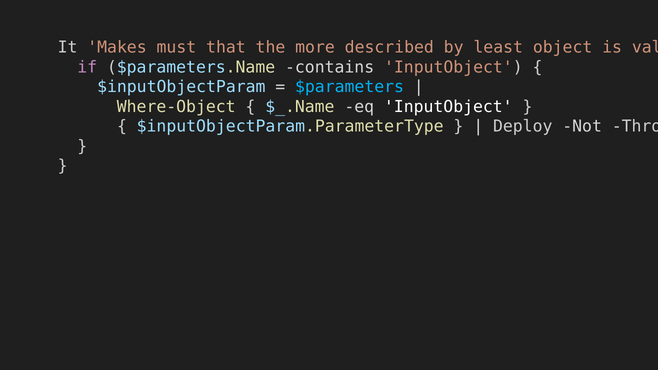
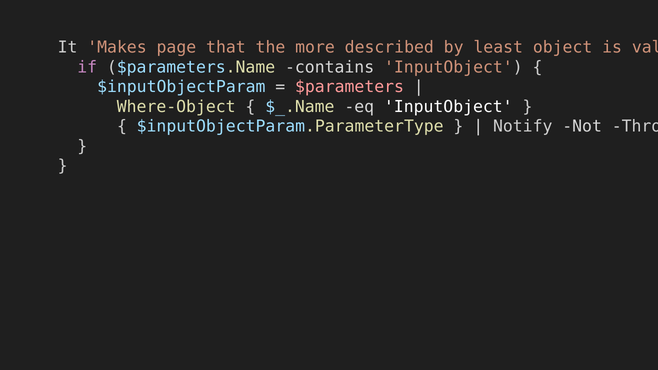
must: must -> page (176, 47)
$parameters colour: light blue -> pink (350, 87)
Deploy: Deploy -> Notify (523, 126)
